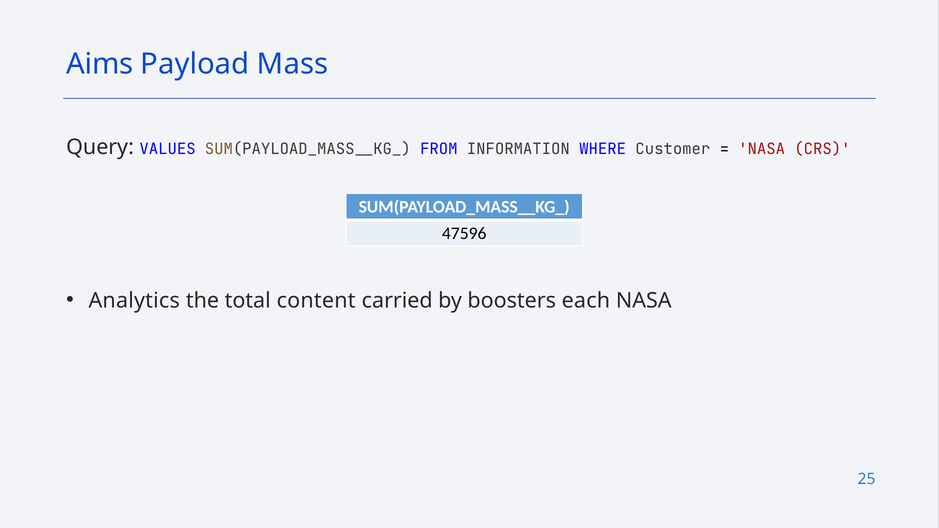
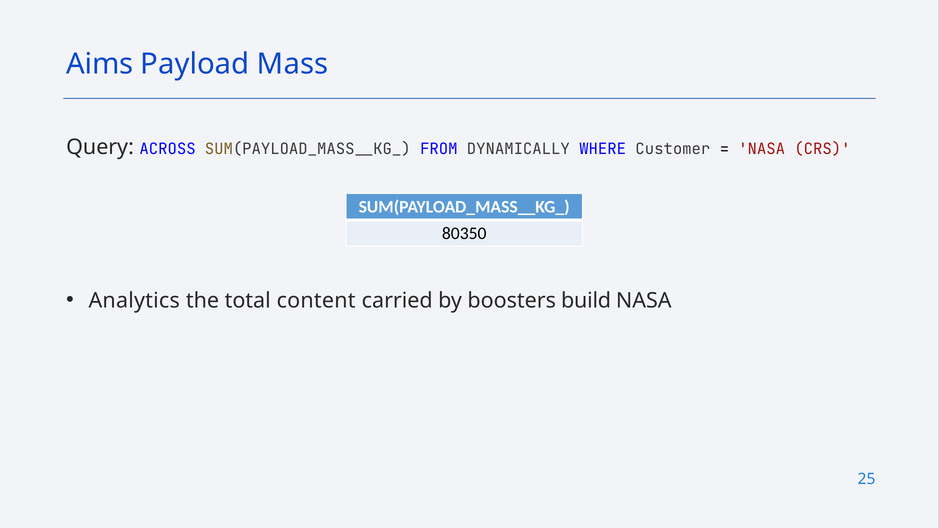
VALUES: VALUES -> ACROSS (168, 149)
INFORMATION: INFORMATION -> DYNAMICALLY (518, 149)
47596: 47596 -> 80350 (464, 233)
each: each -> build (586, 301)
